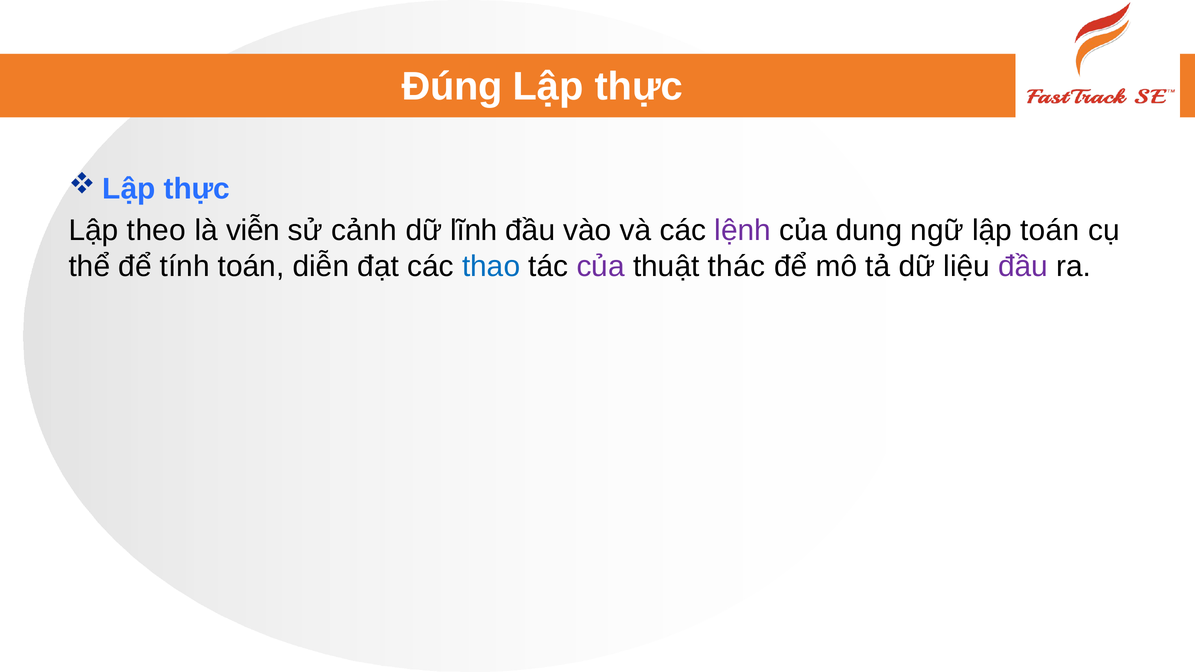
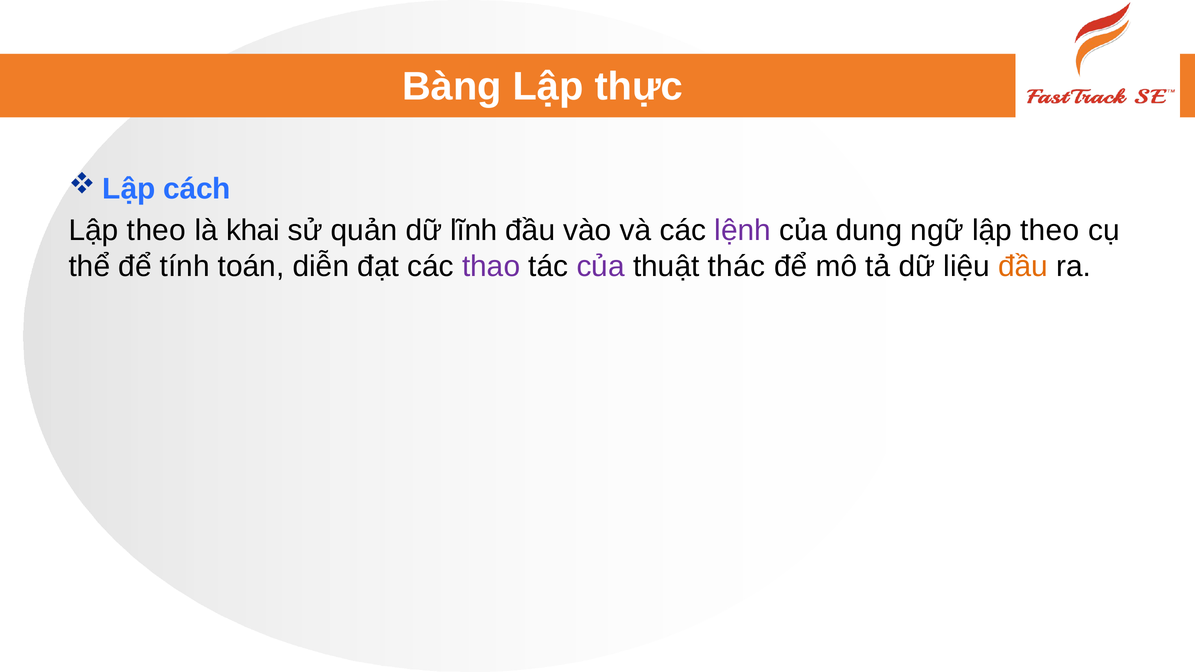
Đúng: Đúng -> Bàng (452, 86)
thực: thực -> cách (197, 189)
viễn: viễn -> khai (253, 231)
cảnh: cảnh -> quản (364, 231)
ngữ lập toán: toán -> theo (1050, 231)
thao colour: blue -> purple (491, 266)
đầu colour: purple -> orange (1023, 266)
